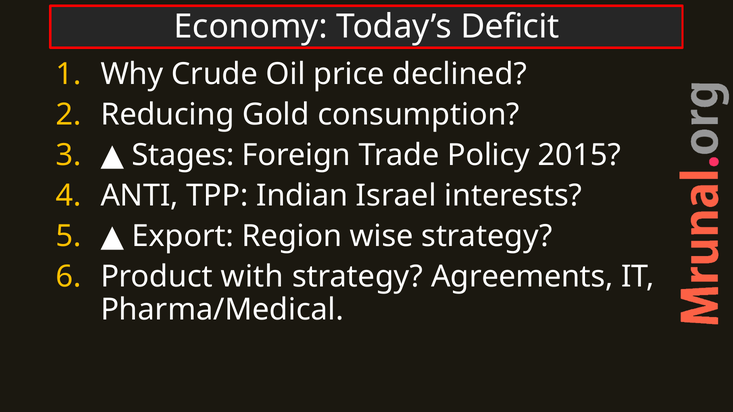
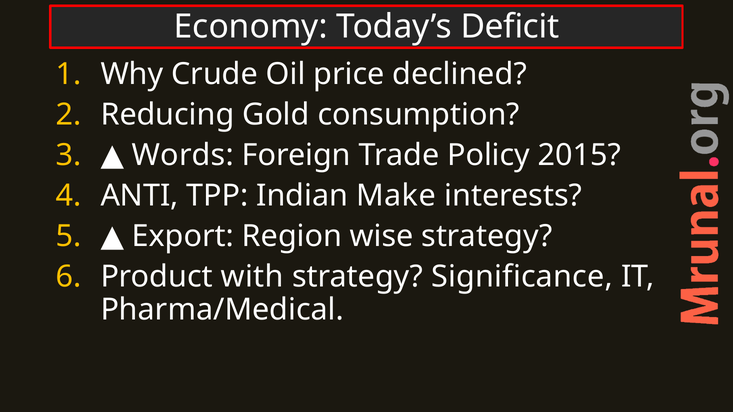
Stages: Stages -> Words (183, 155)
Israel: Israel -> Make (396, 196)
Agreements: Agreements -> Significance (522, 277)
